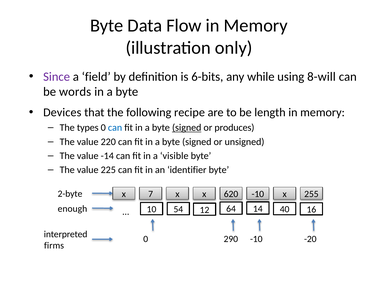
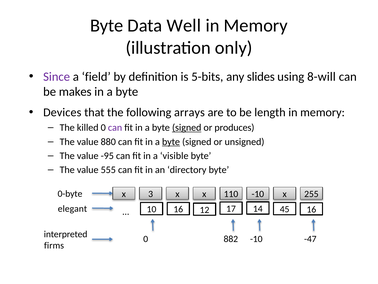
Flow: Flow -> Well (184, 26)
6-bits: 6-bits -> 5-bits (207, 76)
while: while -> slides (261, 76)
words: words -> makes (75, 92)
recipe: recipe -> arrays (189, 112)
types: types -> killed (88, 127)
can colour: blue -> purple (115, 127)
220: 220 -> 880 (108, 141)
byte underline: none -> present (171, 141)
-14: -14 -> -95 (107, 156)
225: 225 -> 555 (108, 170)
identifier: identifier -> directory (187, 170)
2-byte: 2-byte -> 0-byte (70, 193)
7: 7 -> 3 (151, 194)
620: 620 -> 110 (231, 194)
enough: enough -> elegant (72, 208)
40: 40 -> 45 (285, 209)
10 54: 54 -> 16 (178, 209)
64: 64 -> 17 (231, 208)
290: 290 -> 882 (231, 239)
-20: -20 -> -47 (310, 239)
